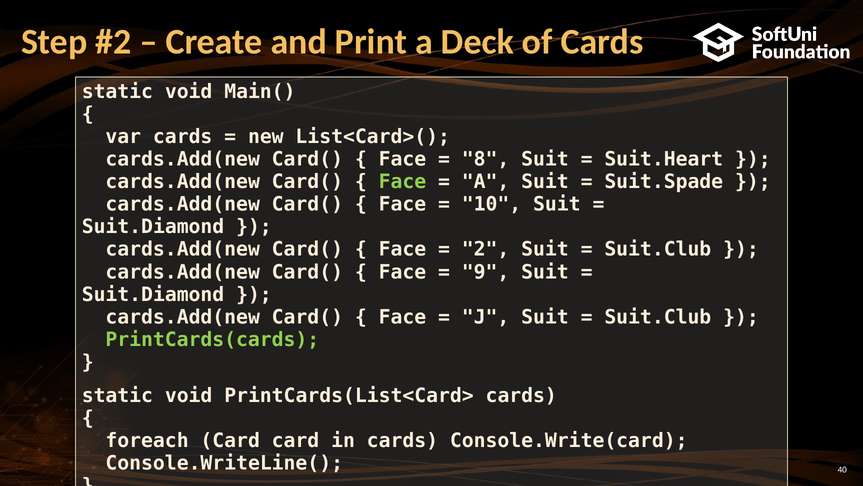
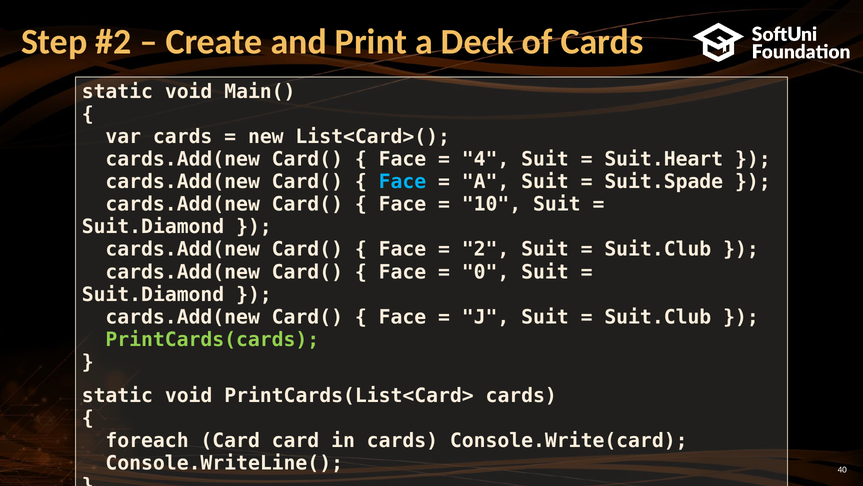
8: 8 -> 4 (486, 159)
Face colour: light green -> light blue (402, 182)
9: 9 -> 0 (486, 272)
